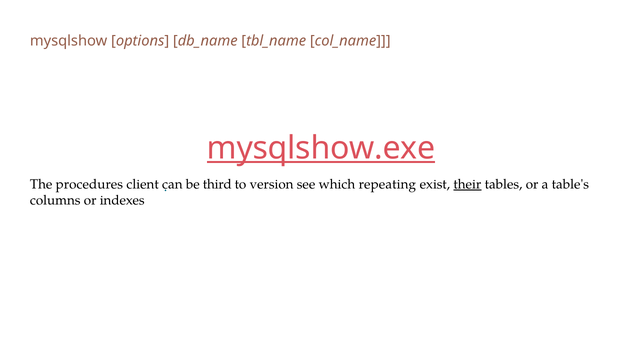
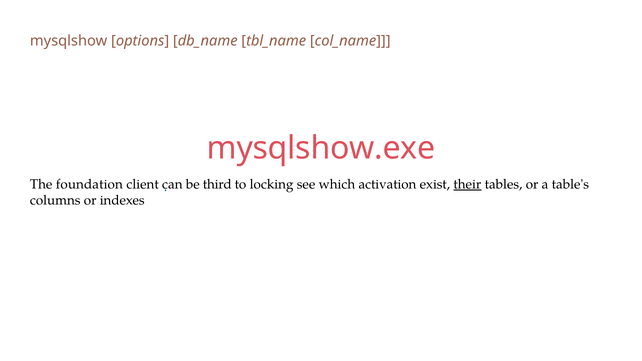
mysqlshow.exe underline: present -> none (321, 148)
procedures: procedures -> foundation (89, 184)
version: version -> locking (272, 184)
repeating: repeating -> activation (387, 184)
